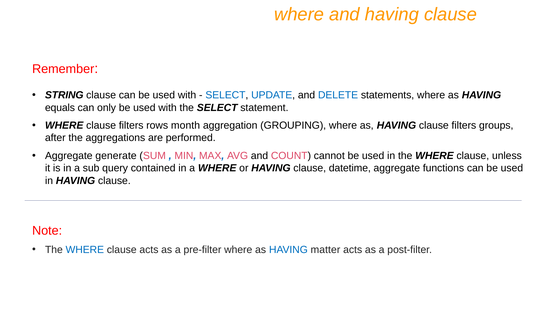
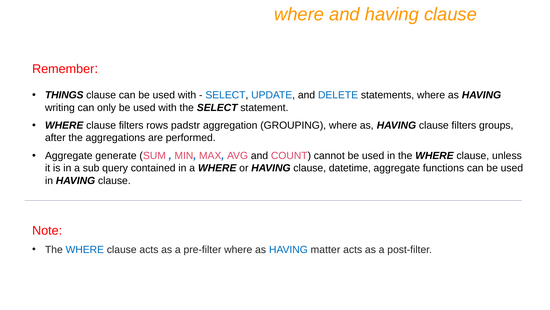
STRING: STRING -> THINGS (64, 95)
equals: equals -> writing (60, 107)
month: month -> padstr (186, 125)
